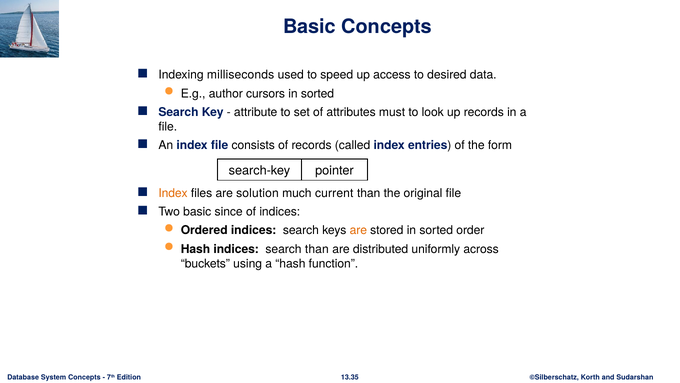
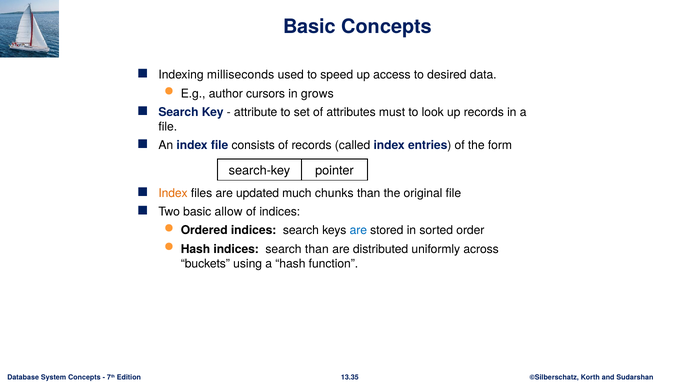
sorted: sorted -> grows (317, 93)
solution: solution -> updated (258, 193)
current: current -> chunks (334, 193)
since: since -> allow (229, 211)
are colour: orange -> blue (358, 230)
